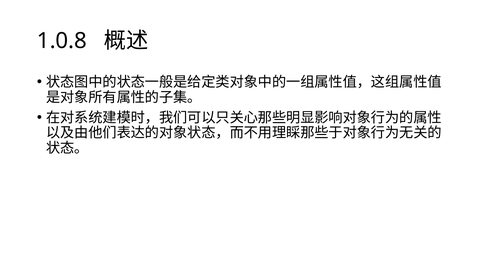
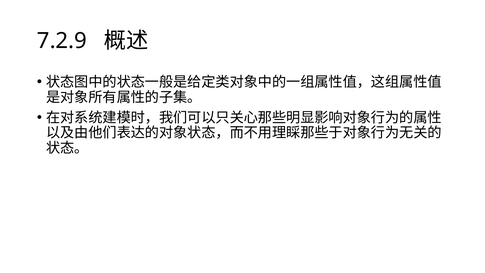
1.0.8: 1.0.8 -> 7.2.9 (62, 41)
